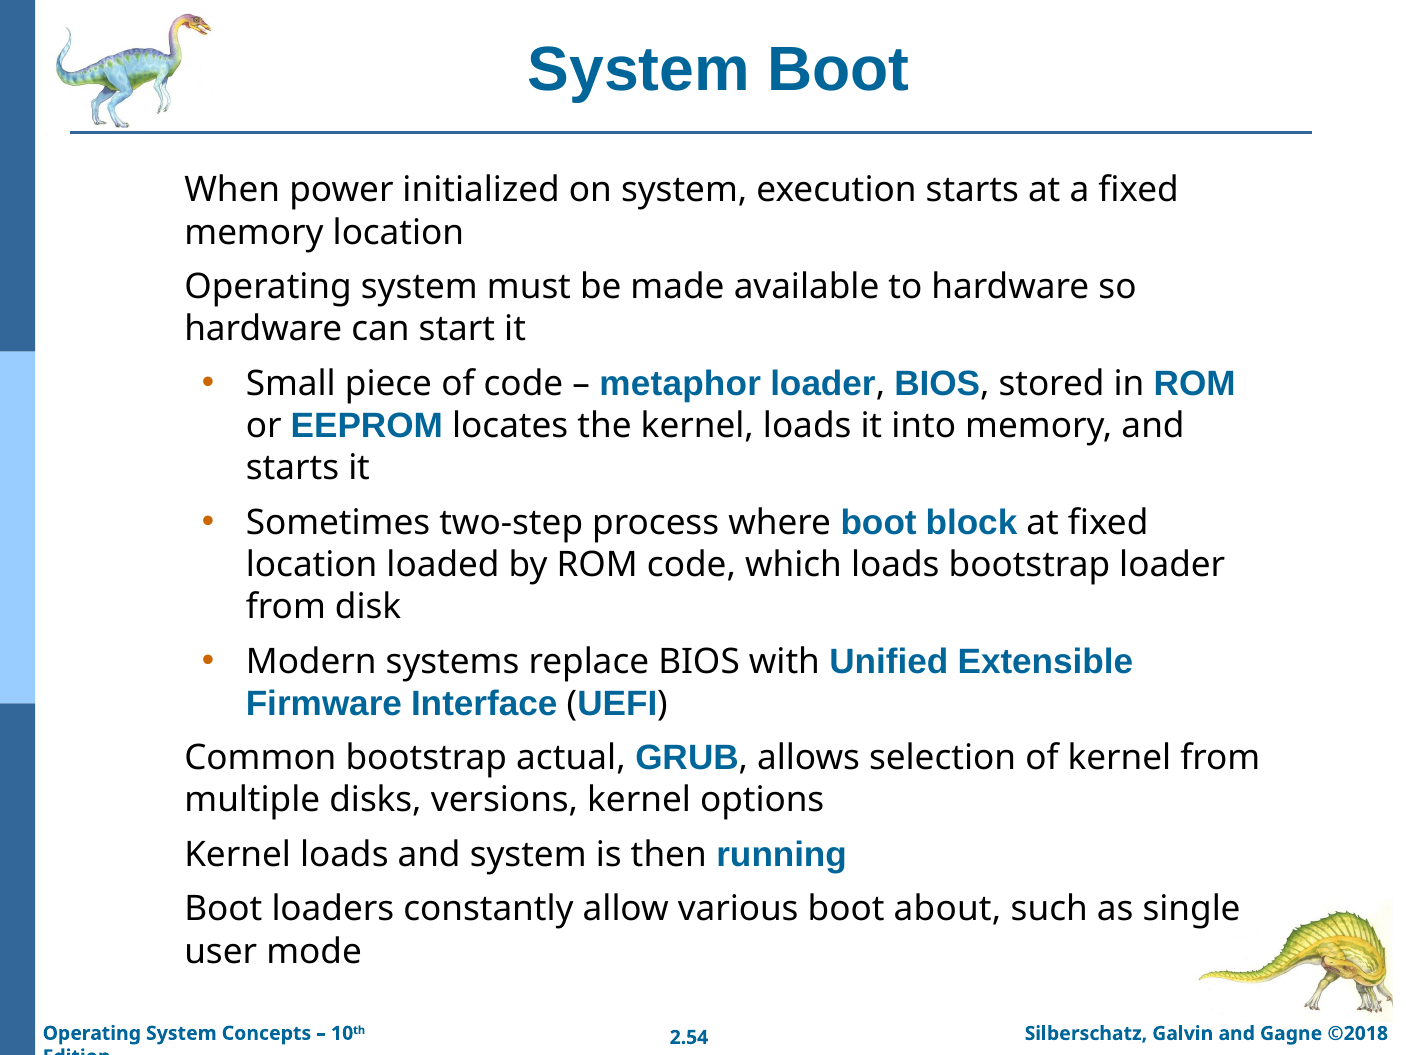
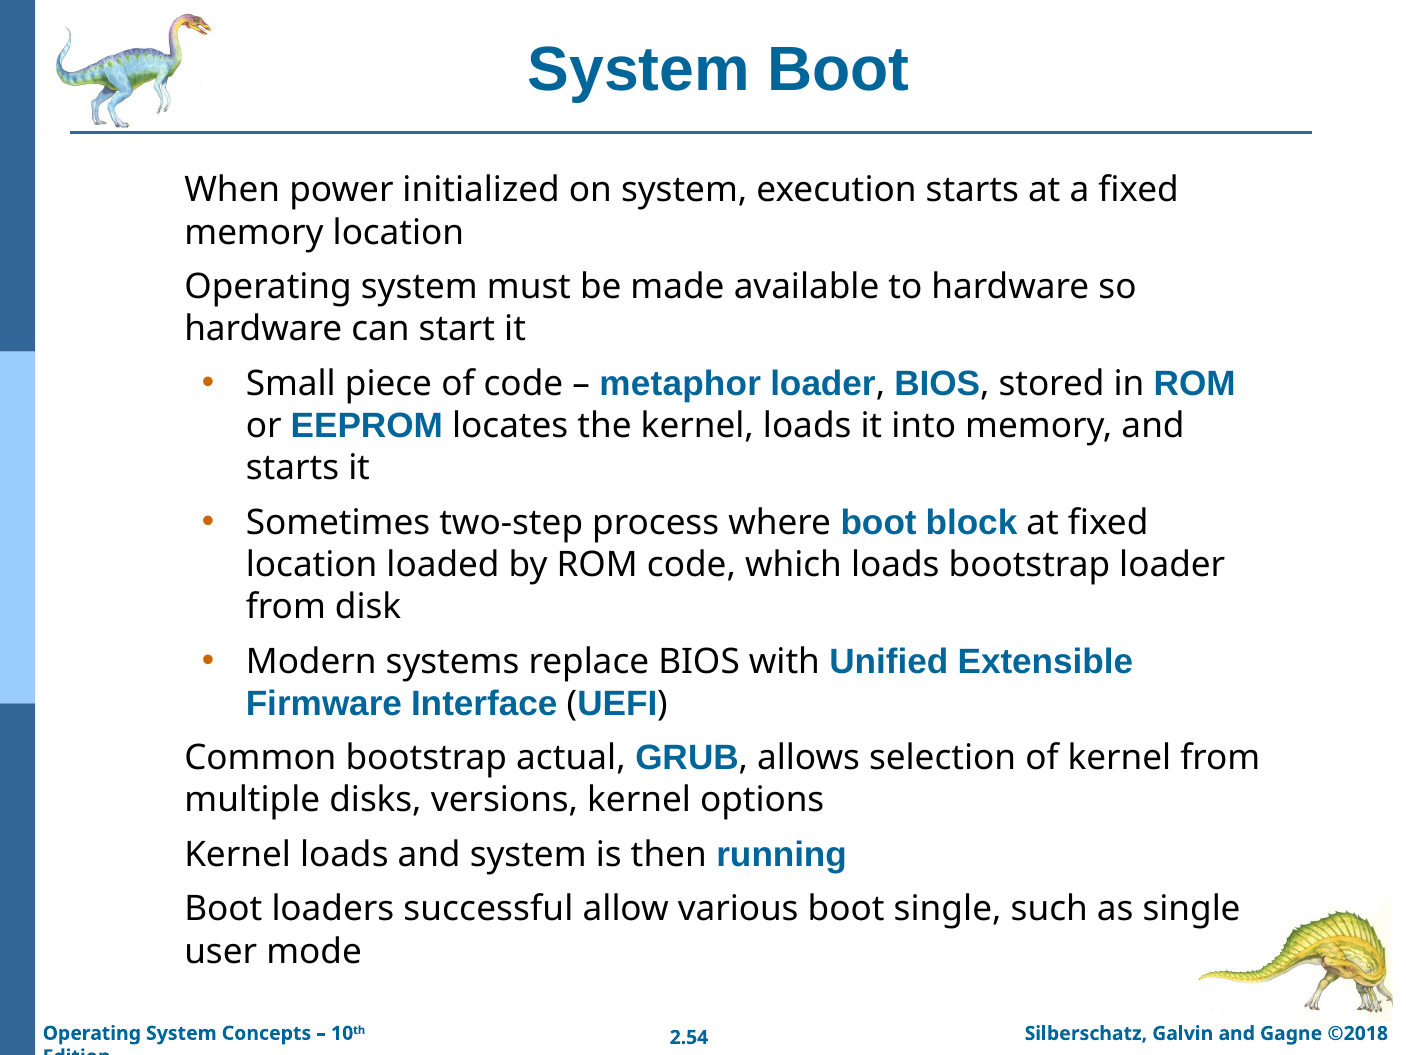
constantly: constantly -> successful (488, 909)
boot about: about -> single (948, 909)
